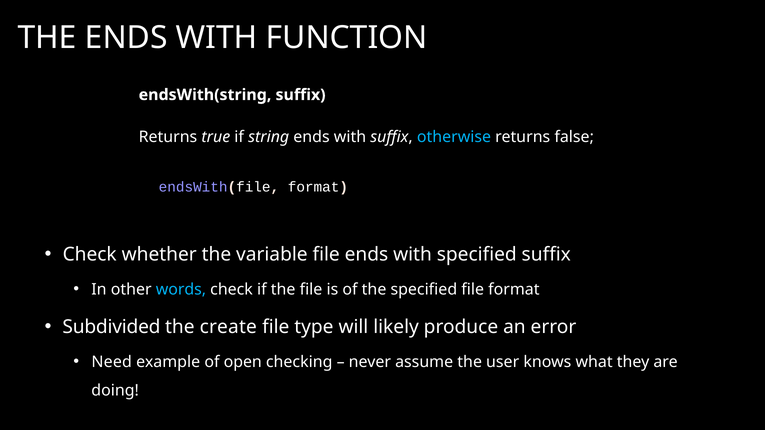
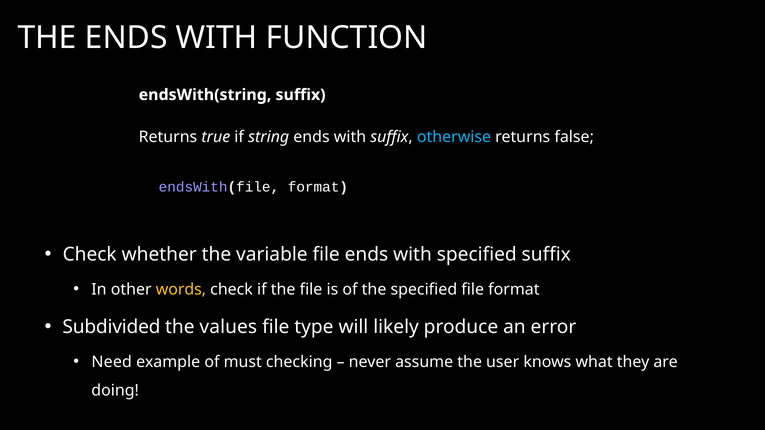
words colour: light blue -> yellow (181, 290)
create: create -> values (228, 327)
open: open -> must (243, 362)
